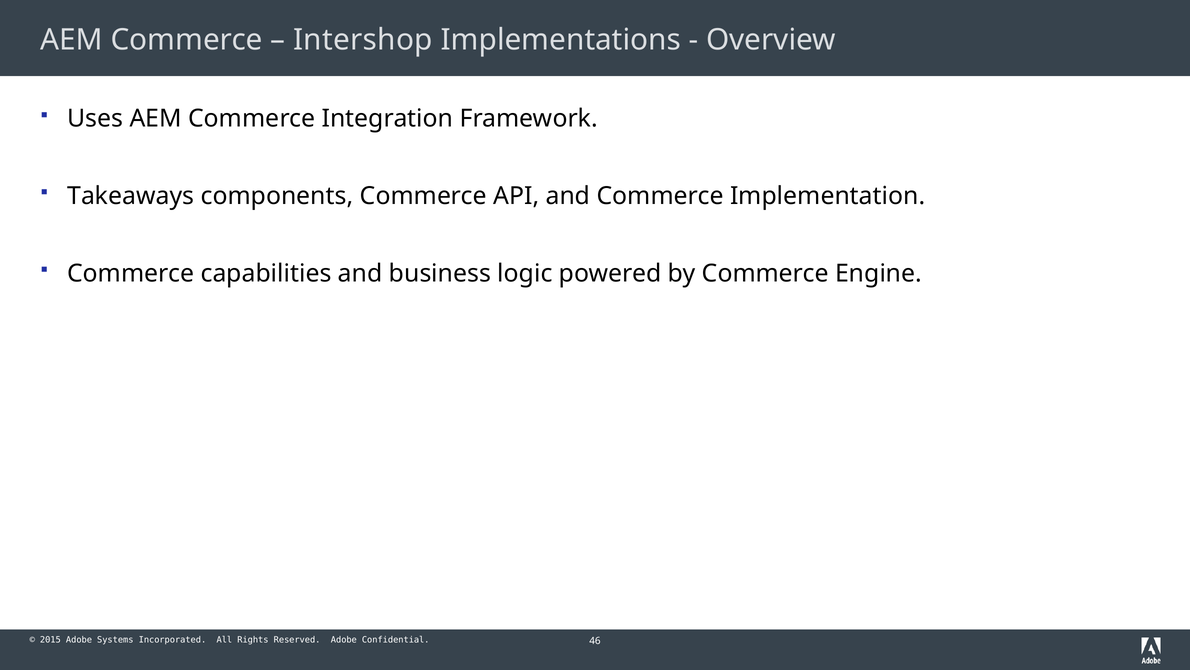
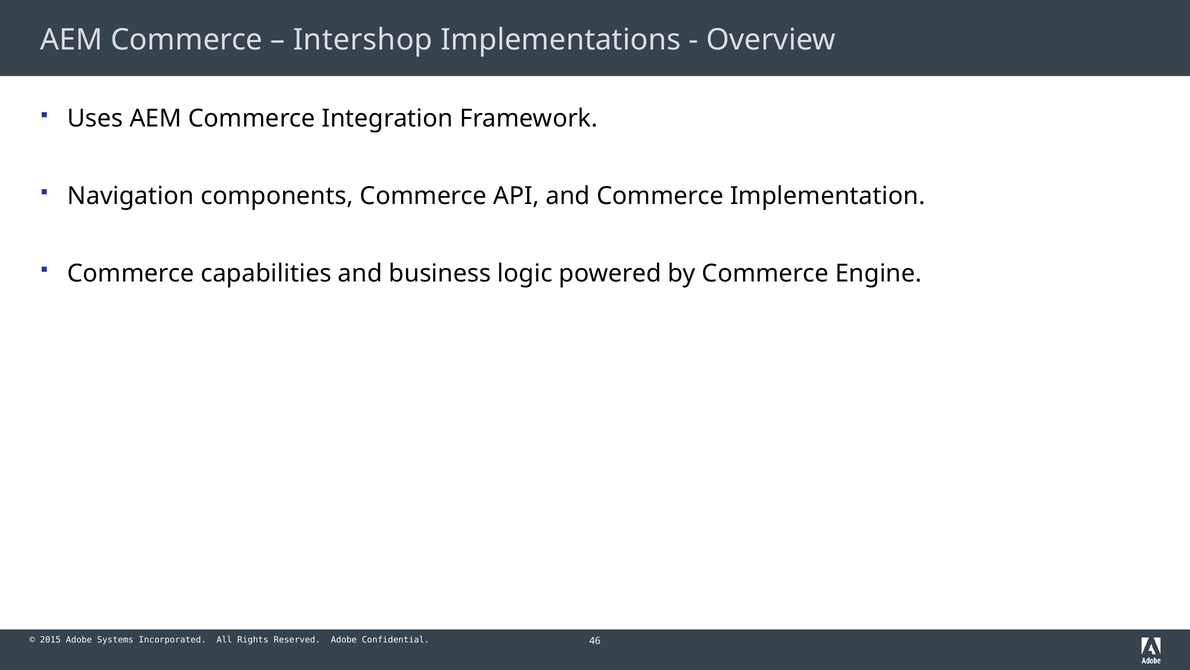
Takeaways: Takeaways -> Navigation (131, 196)
